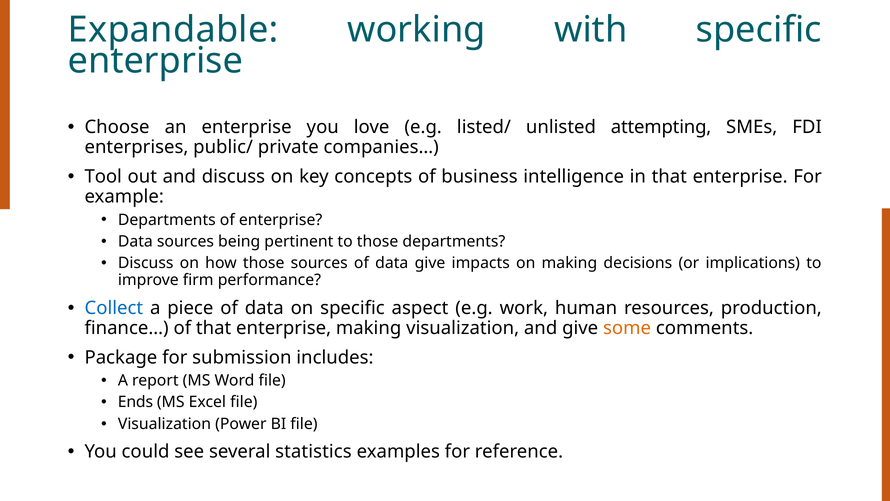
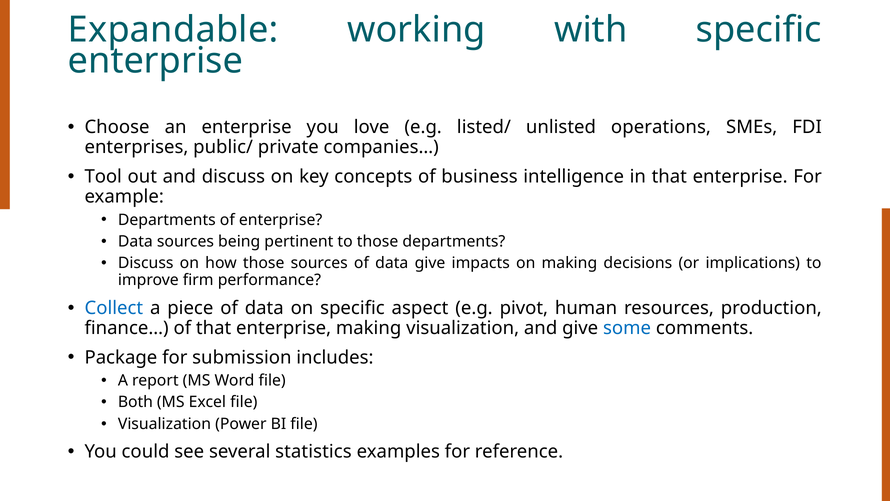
attempting: attempting -> operations (661, 127)
work: work -> pivot (524, 308)
some colour: orange -> blue (627, 328)
Ends: Ends -> Both (135, 402)
